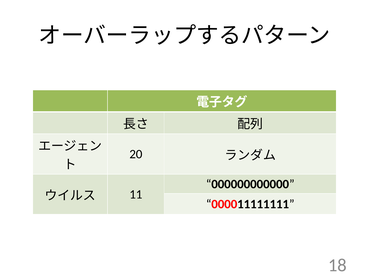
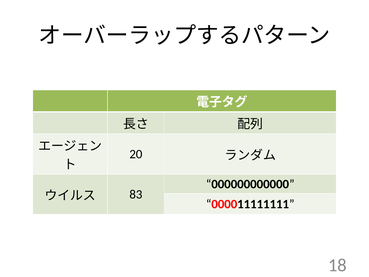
11: 11 -> 83 (136, 194)
